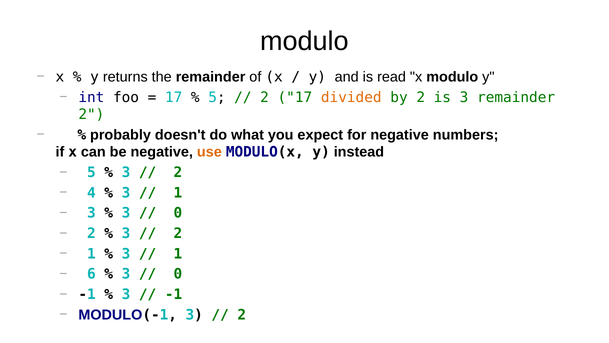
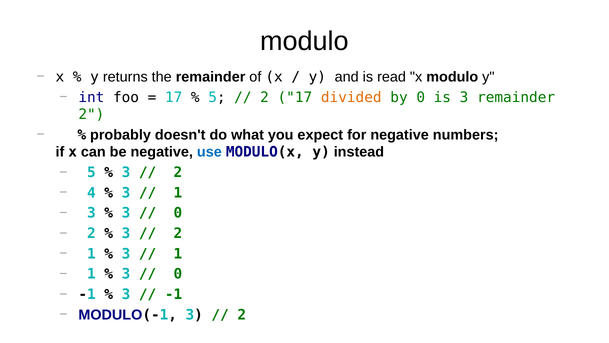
by 2: 2 -> 0 (421, 97)
use colour: orange -> blue (209, 152)
6: 6 -> 1 (91, 274)
